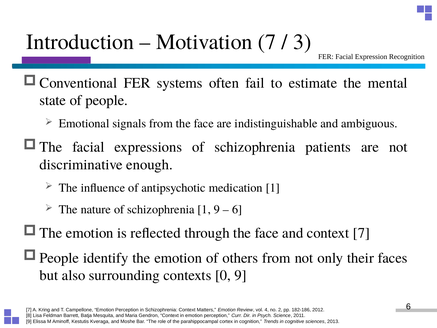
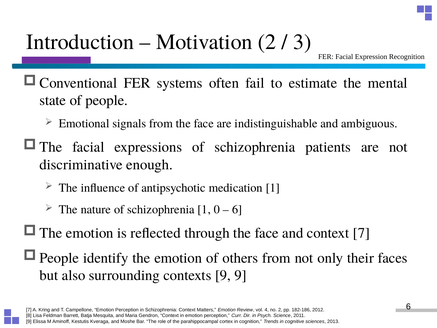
Motivation 7: 7 -> 2 (267, 42)
1 9: 9 -> 0 (217, 209)
contexts 0: 0 -> 9 (223, 275)
